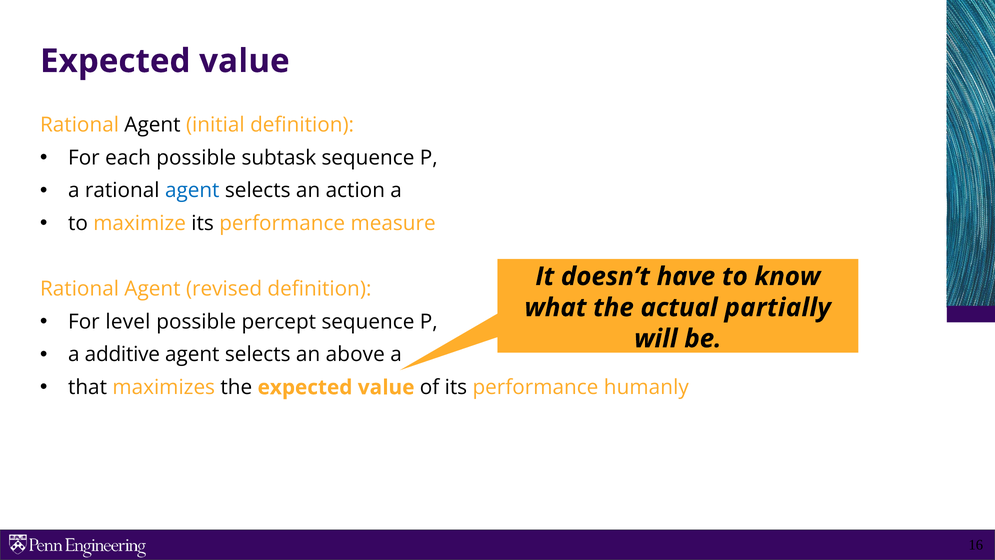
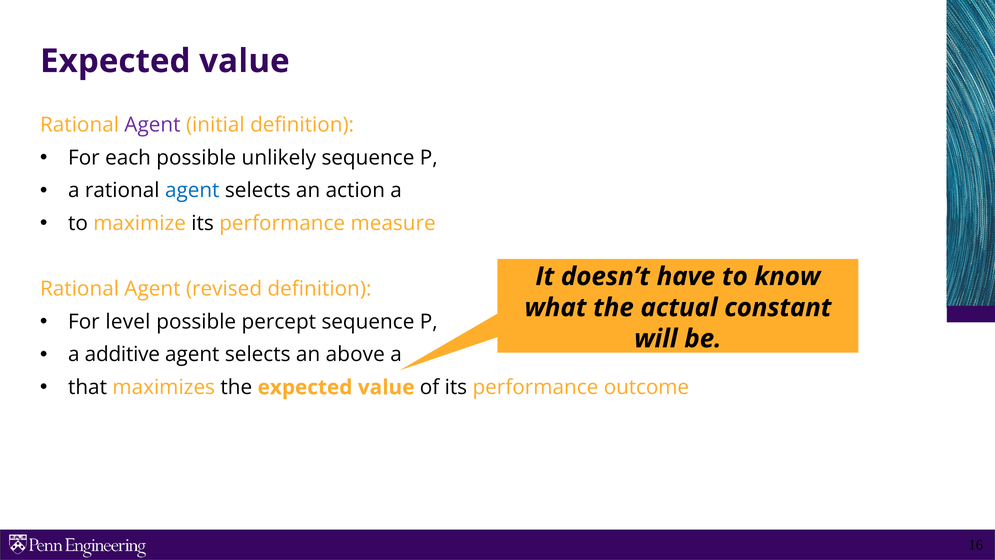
Agent colour: black -> purple (152, 125)
subtask: subtask -> unlikely (279, 158)
partially: partially -> constant (778, 307)
humanly: humanly -> outcome (646, 387)
